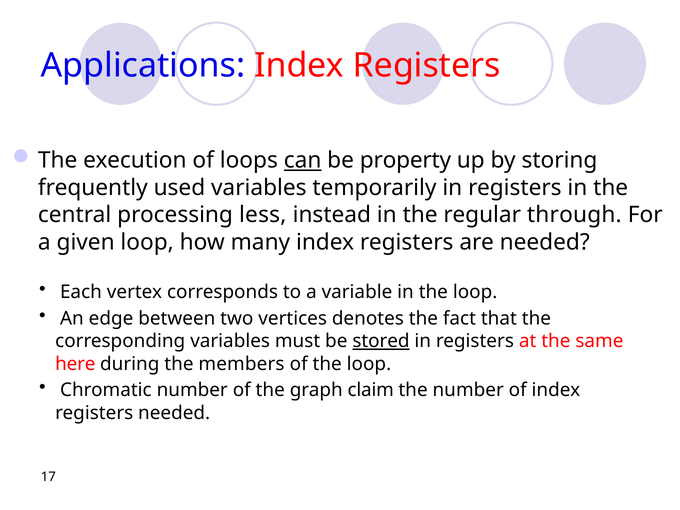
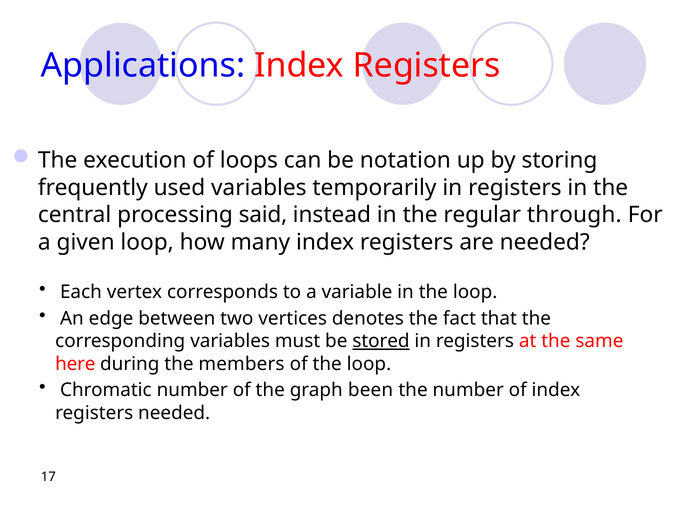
can underline: present -> none (303, 160)
property: property -> notation (405, 160)
less: less -> said (263, 215)
claim: claim -> been (371, 390)
